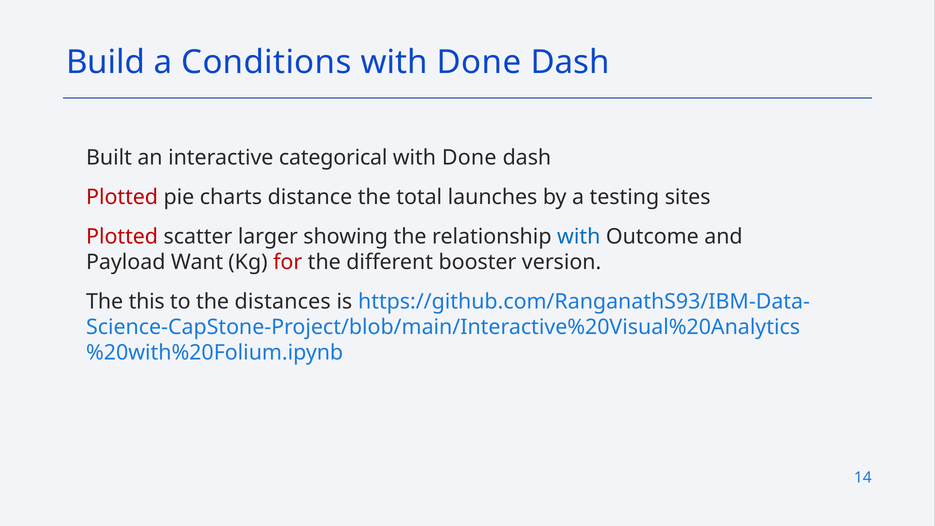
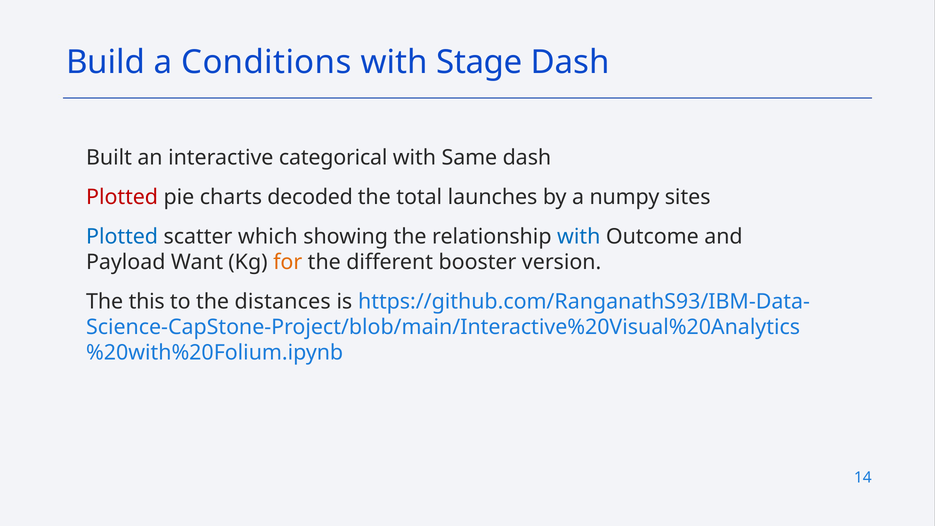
Done: Done -> Stage (479, 62)
Done: Done -> Same (469, 158)
distance: distance -> decoded (310, 197)
testing: testing -> numpy (624, 197)
Plotted colour: red -> blue (122, 236)
larger: larger -> which (268, 236)
for colour: red -> orange (288, 262)
